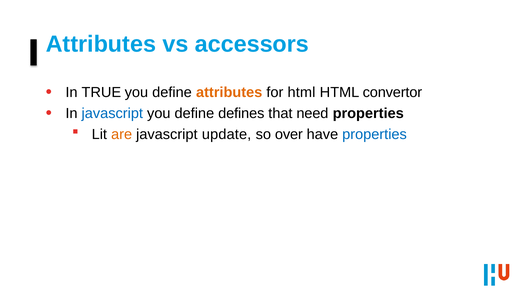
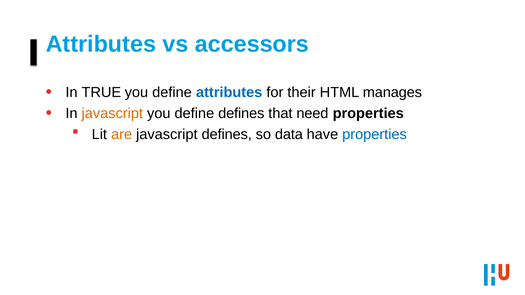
attributes colour: orange -> blue (229, 93)
for html: html -> their (302, 93)
convertor: convertor -> manages (392, 93)
javascript colour: blue -> orange (112, 114)
javascript update: update -> defines (227, 135)
over: over -> data (289, 135)
